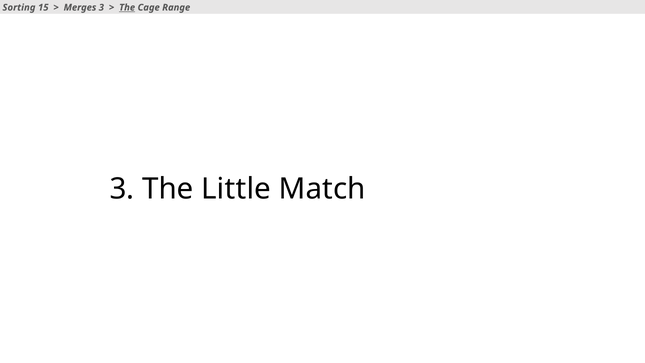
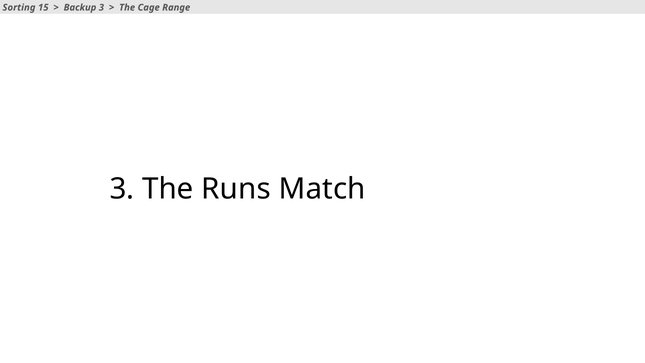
Merges: Merges -> Backup (80, 7)
The underline: present -> none (127, 7)
Little: Little -> Runs (236, 189)
